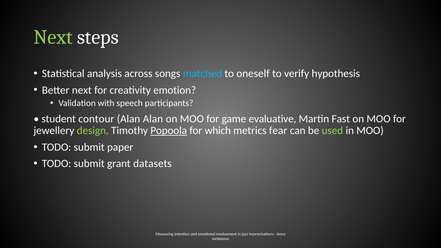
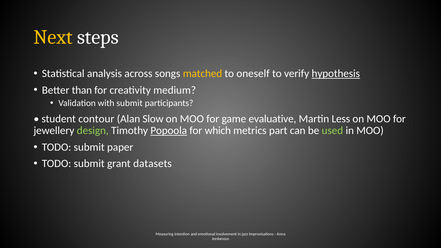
Next colour: light green -> yellow (53, 37)
matched colour: light blue -> yellow (202, 74)
hypothesis underline: none -> present (336, 74)
Better next: next -> than (82, 90)
emotion: emotion -> medium (175, 90)
with speech: speech -> submit (130, 103)
Alan Alan: Alan -> Slow (153, 119)
Fast: Fast -> Less (341, 119)
fear: fear -> part (278, 131)
